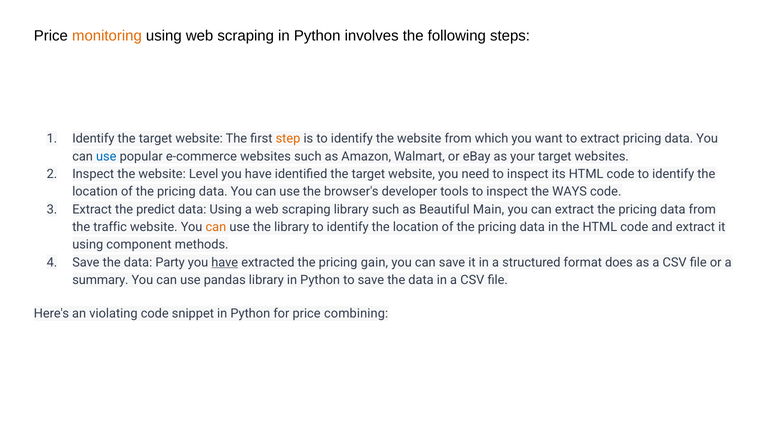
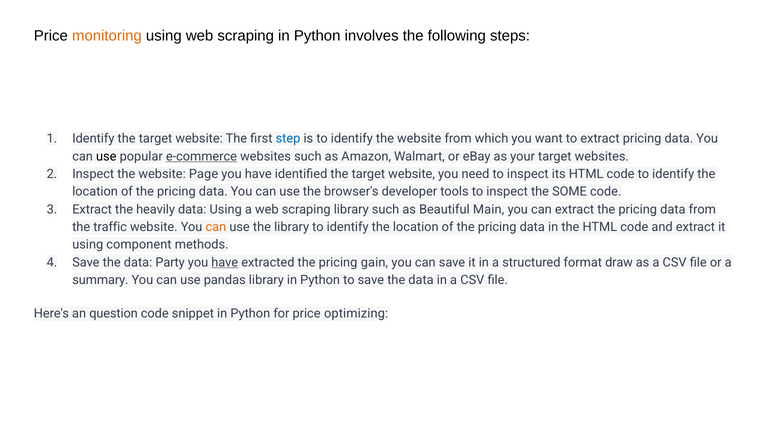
step colour: orange -> blue (288, 139)
use colour: blue -> black (106, 156)
e-commerce underline: none -> present (201, 156)
Level: Level -> Page (204, 174)
WAYS: WAYS -> SOME (570, 192)
predict: predict -> heavily (156, 209)
does: does -> draw (619, 262)
violating: violating -> question (114, 314)
combining: combining -> optimizing (356, 314)
